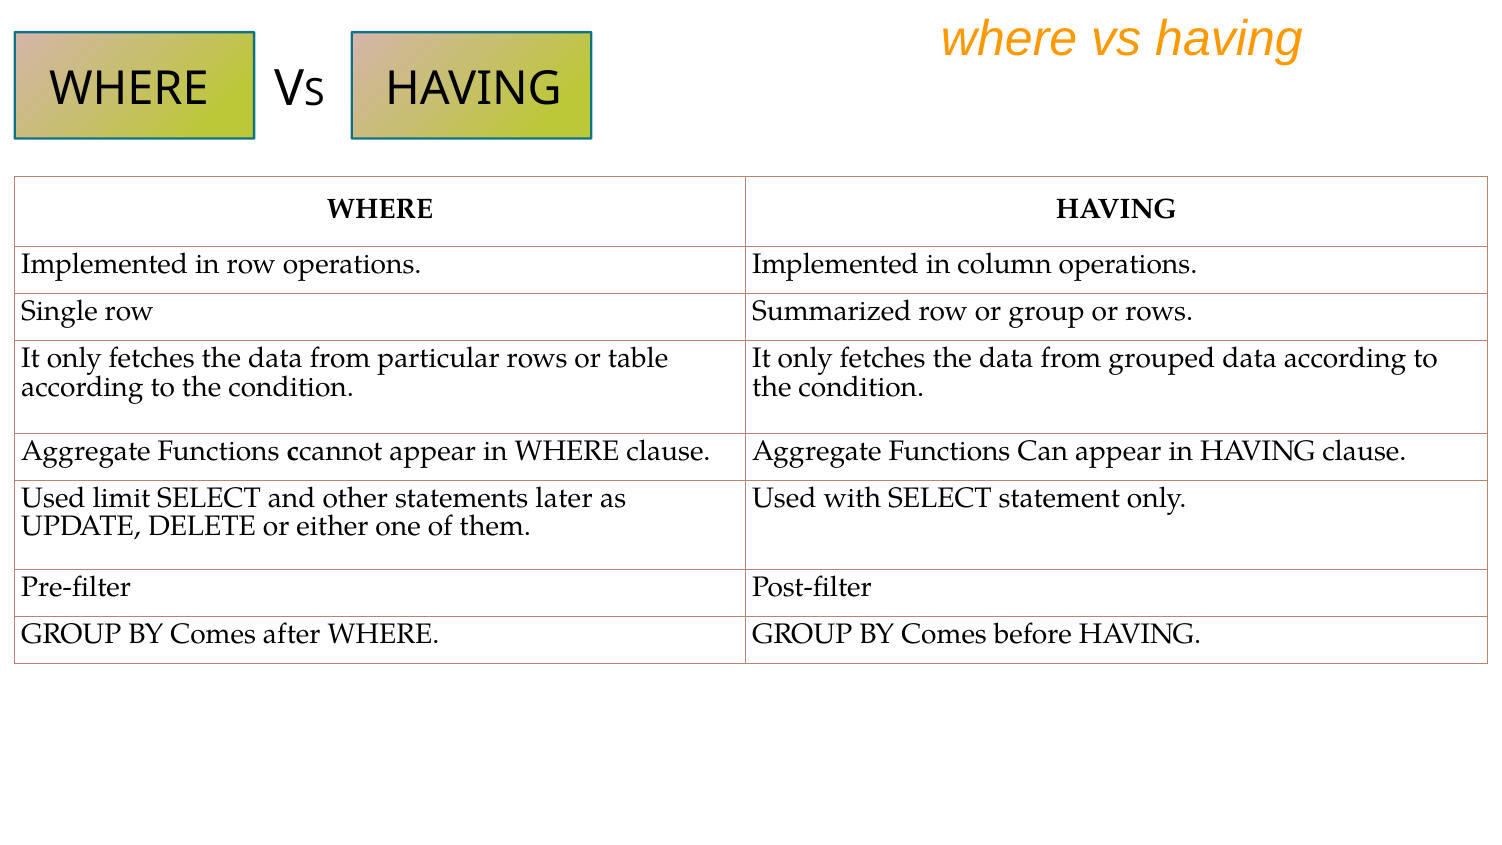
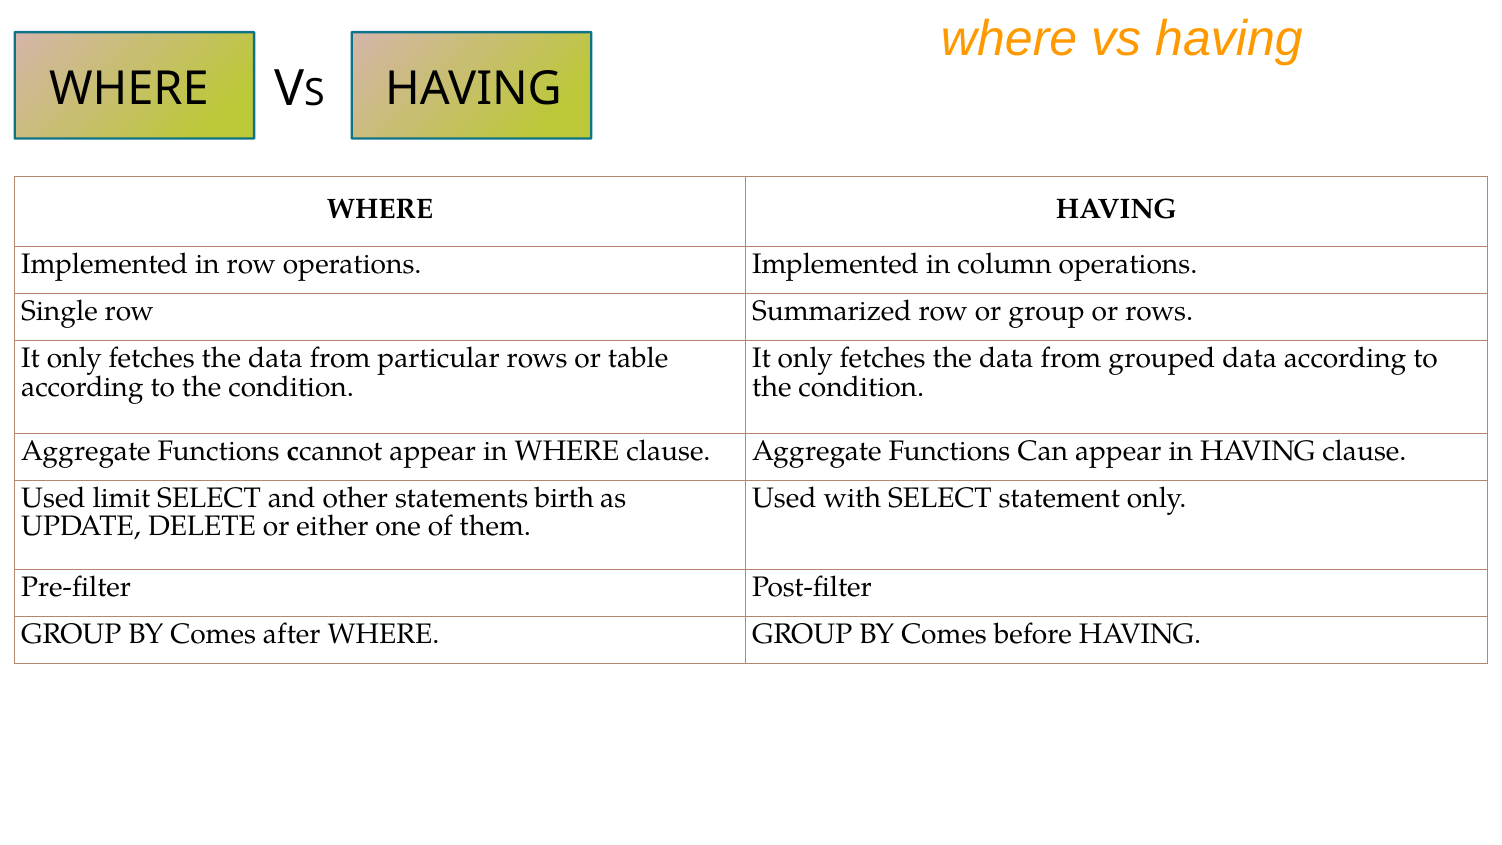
later: later -> birth (564, 498)
